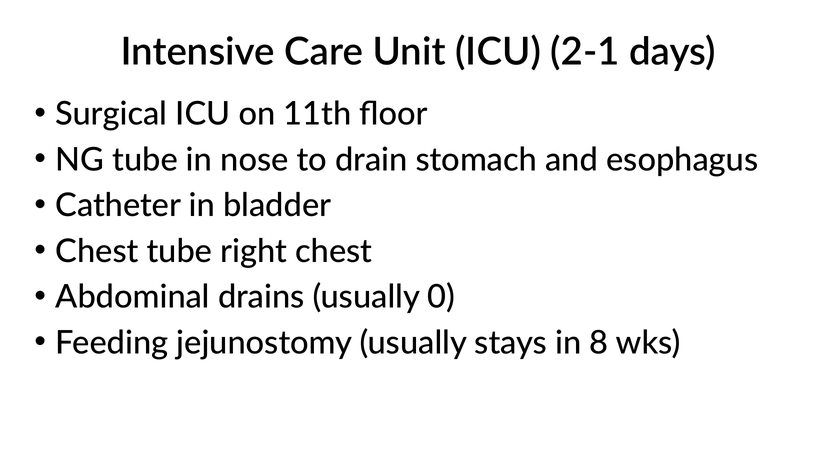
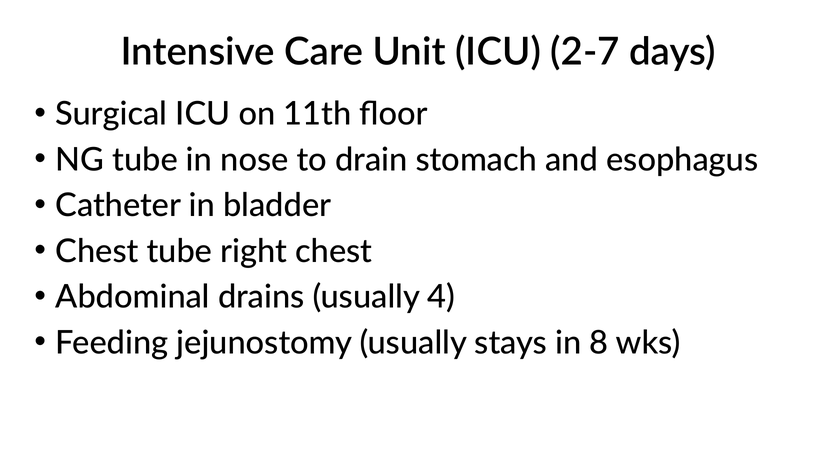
2-1: 2-1 -> 2-7 (585, 52)
0: 0 -> 4 (441, 297)
